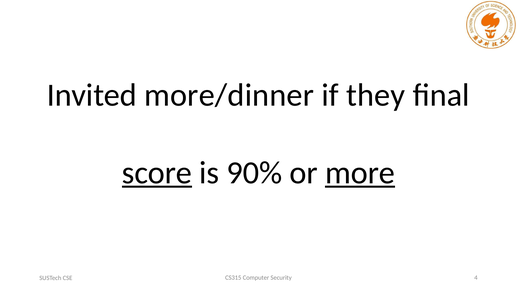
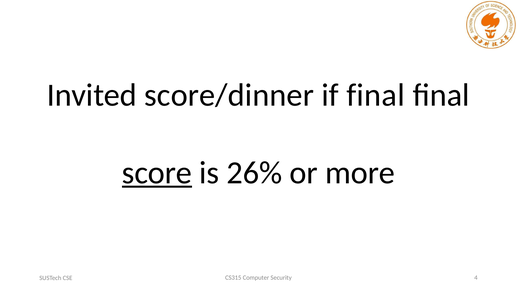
more/dinner: more/dinner -> score/dinner (229, 95)
if they: they -> final (376, 95)
90%: 90% -> 26% (254, 173)
more underline: present -> none (360, 173)
